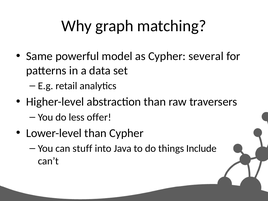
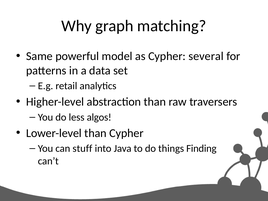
offer: offer -> algos (99, 117)
Include: Include -> Finding (201, 148)
